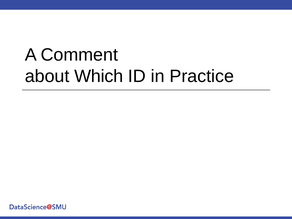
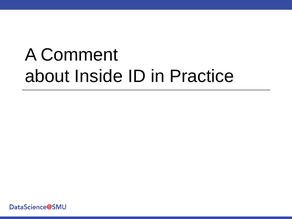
Which: Which -> Inside (99, 76)
